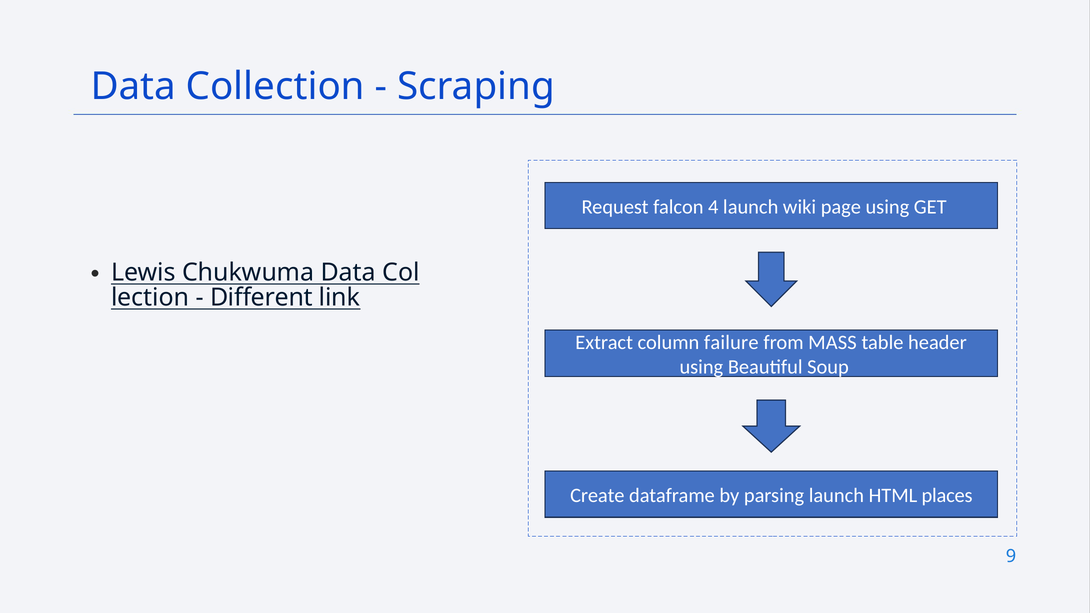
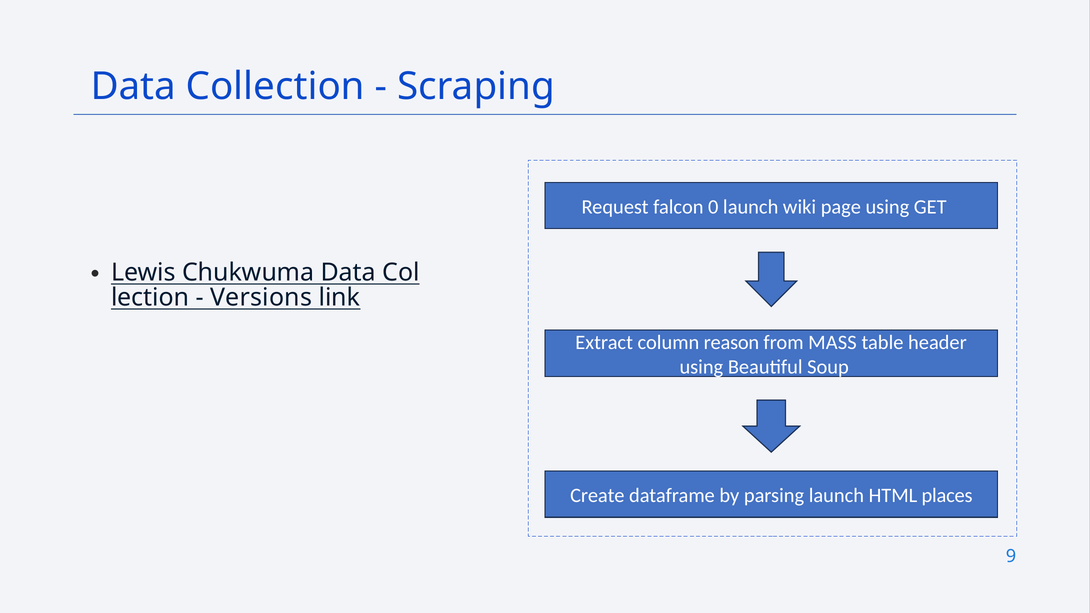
4: 4 -> 0 (713, 207)
Different: Different -> Versions (261, 298)
failure: failure -> reason (731, 343)
